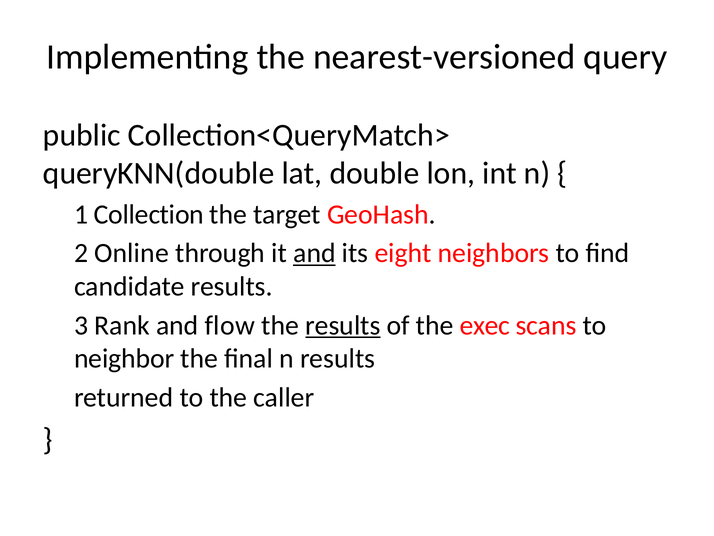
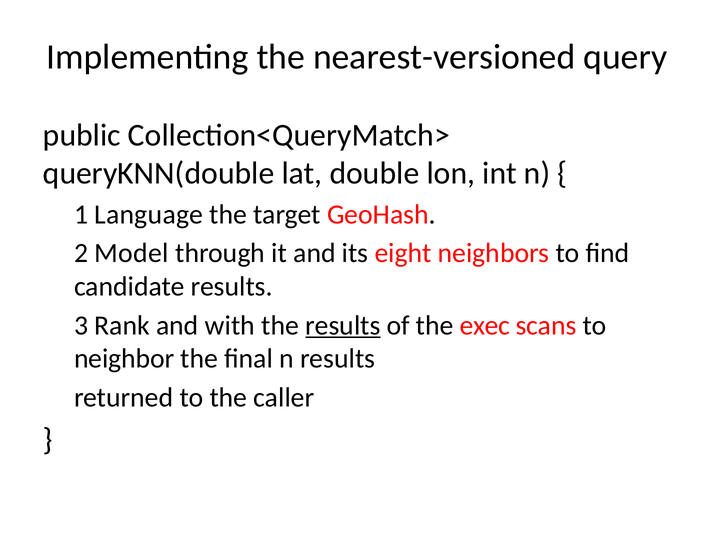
Collection: Collection -> Language (149, 214)
Online: Online -> Model (132, 253)
and underline: present -> none (314, 253)
flow: flow -> with (230, 325)
